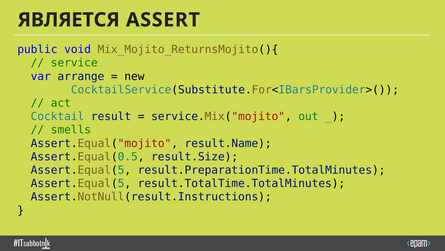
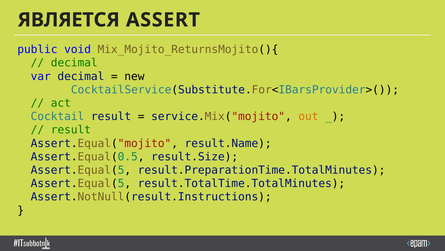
service: service -> decimal (74, 63)
var arrange: arrange -> decimal (81, 76)
out colour: green -> orange (308, 116)
smells: smells -> result (71, 130)
